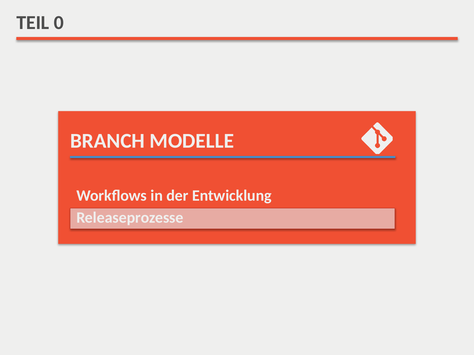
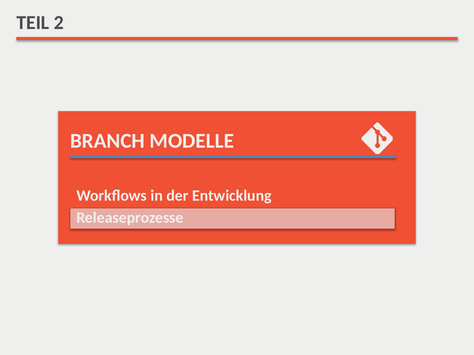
0: 0 -> 2 (59, 23)
